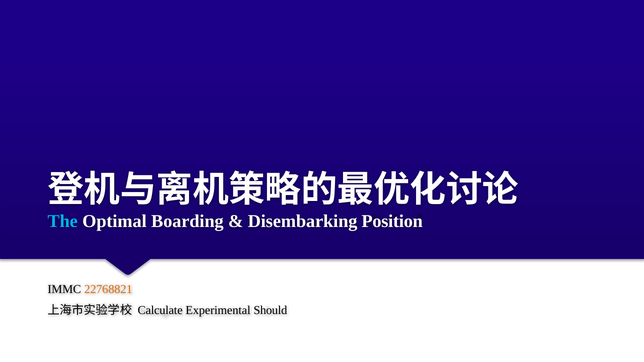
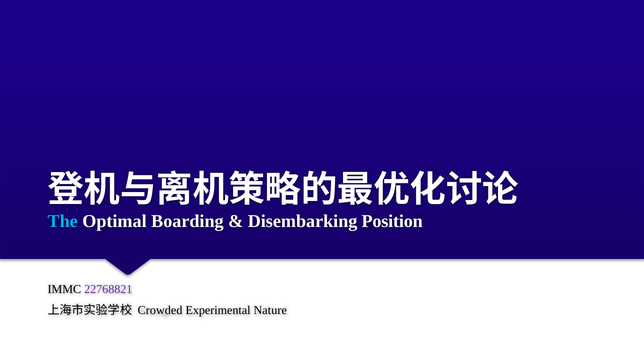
22768821 colour: orange -> purple (108, 289)
Calculate: Calculate -> Crowded (160, 310)
Should: Should -> Nature (270, 310)
